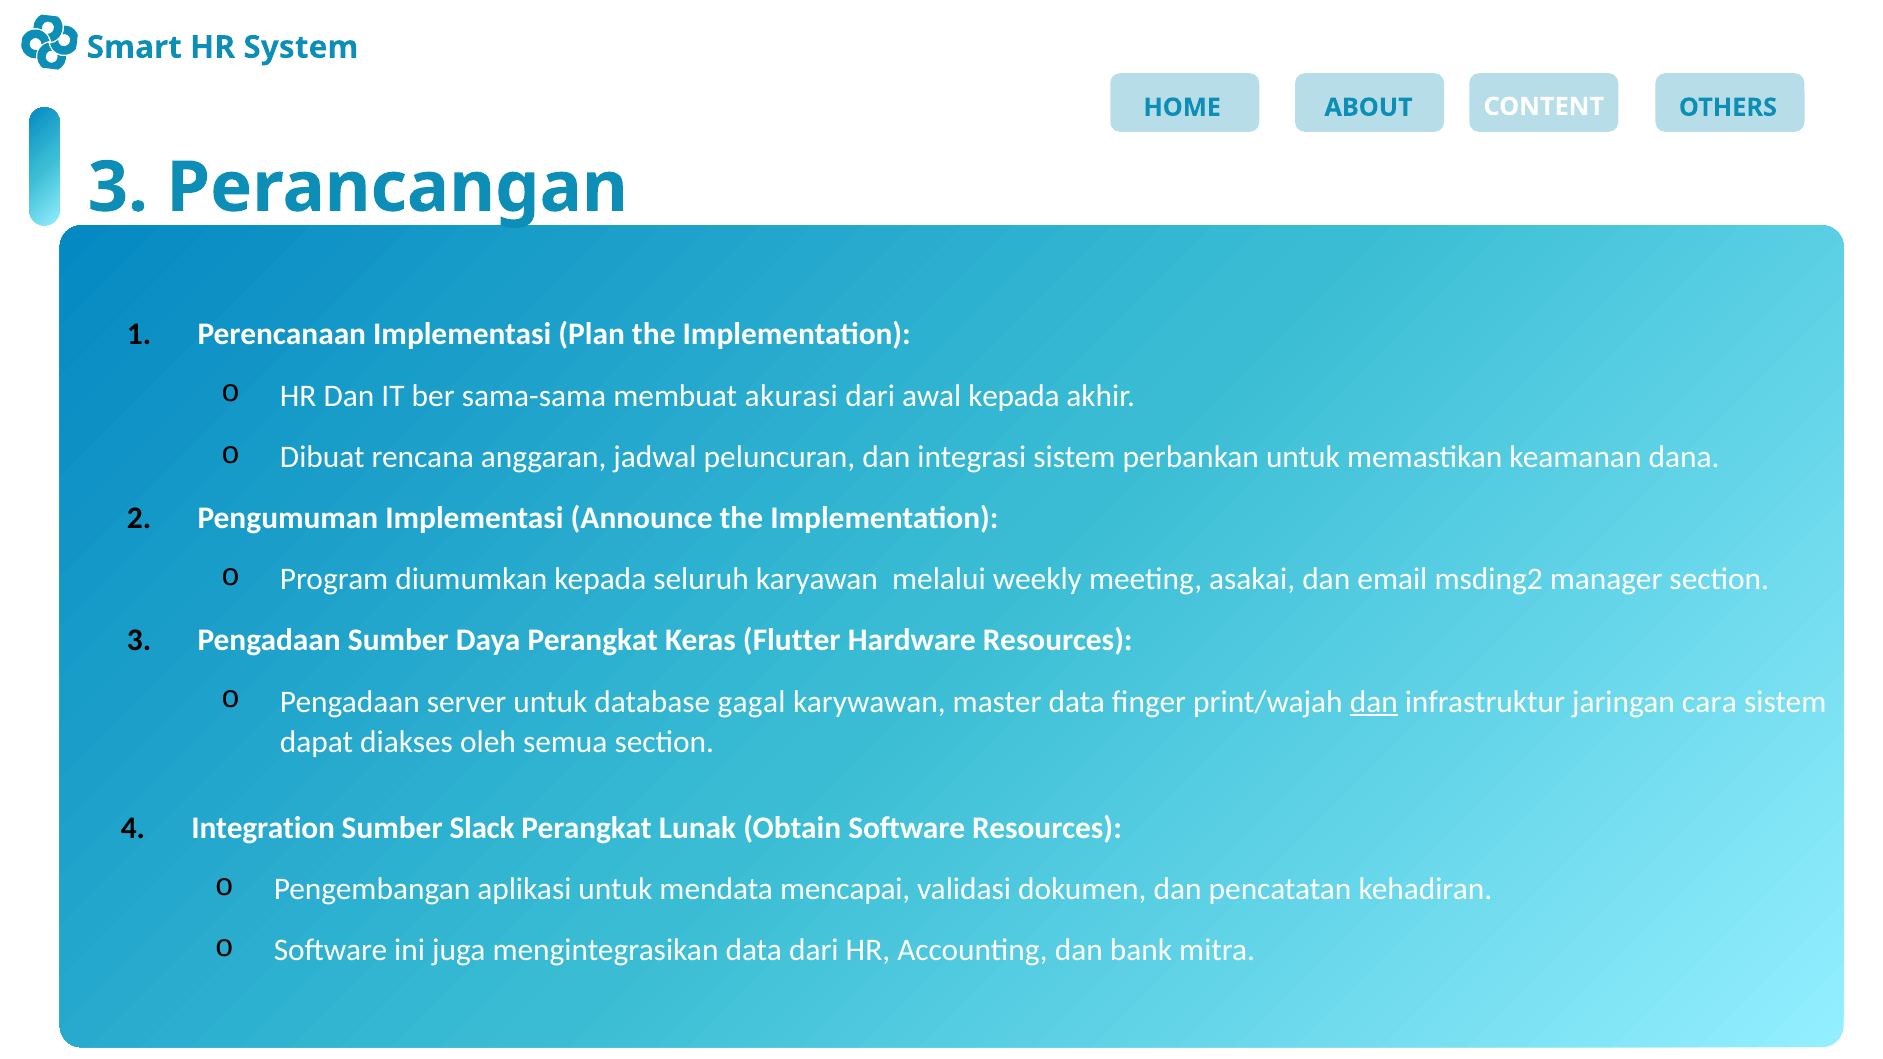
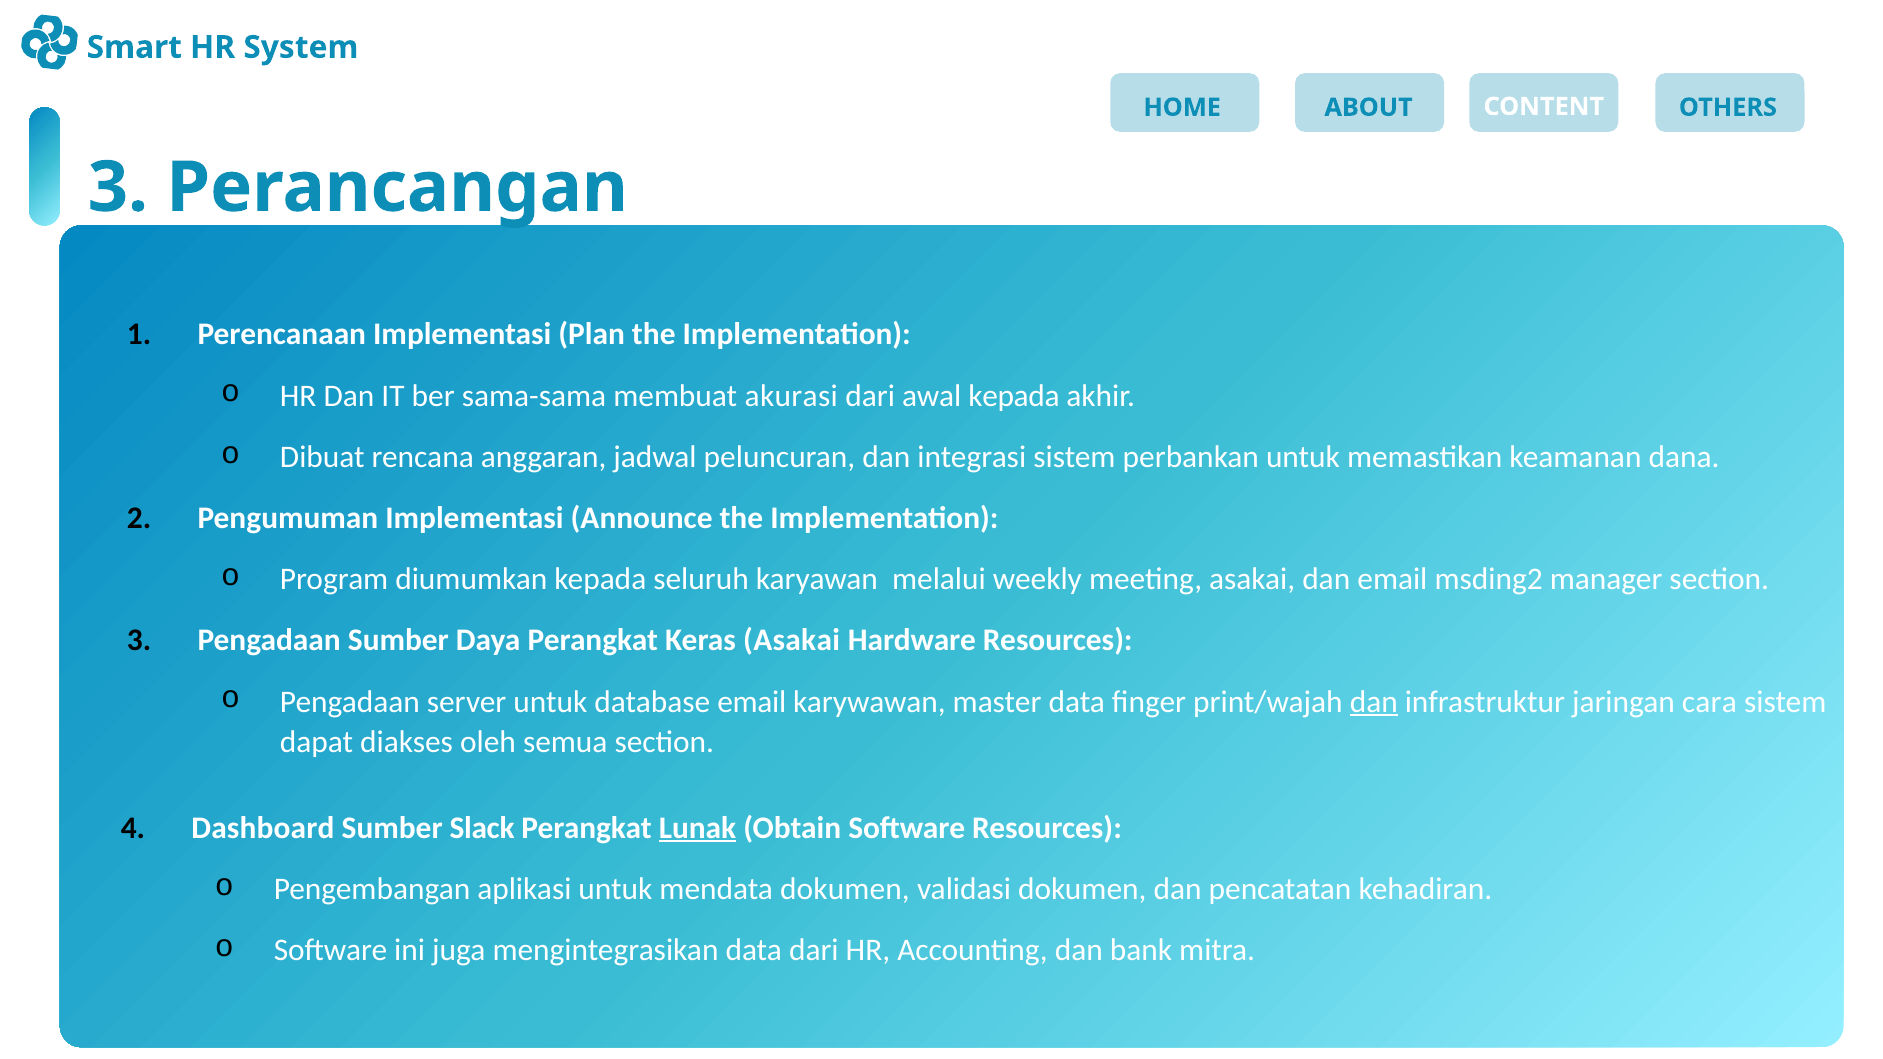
Keras Flutter: Flutter -> Asakai (792, 641)
database gagal: gagal -> email (752, 702)
Integration: Integration -> Dashboard (263, 828)
Lunak underline: none -> present (698, 828)
mendata mencapai: mencapai -> dokumen (845, 889)
